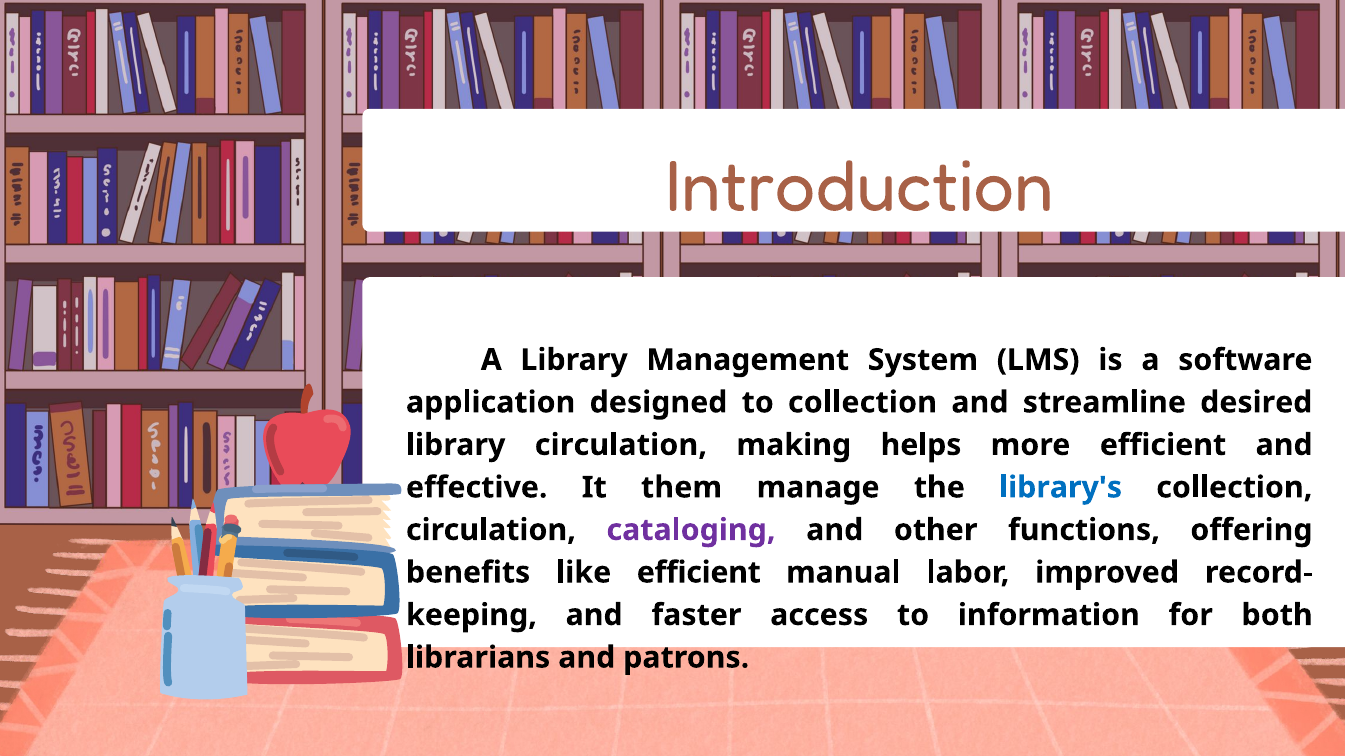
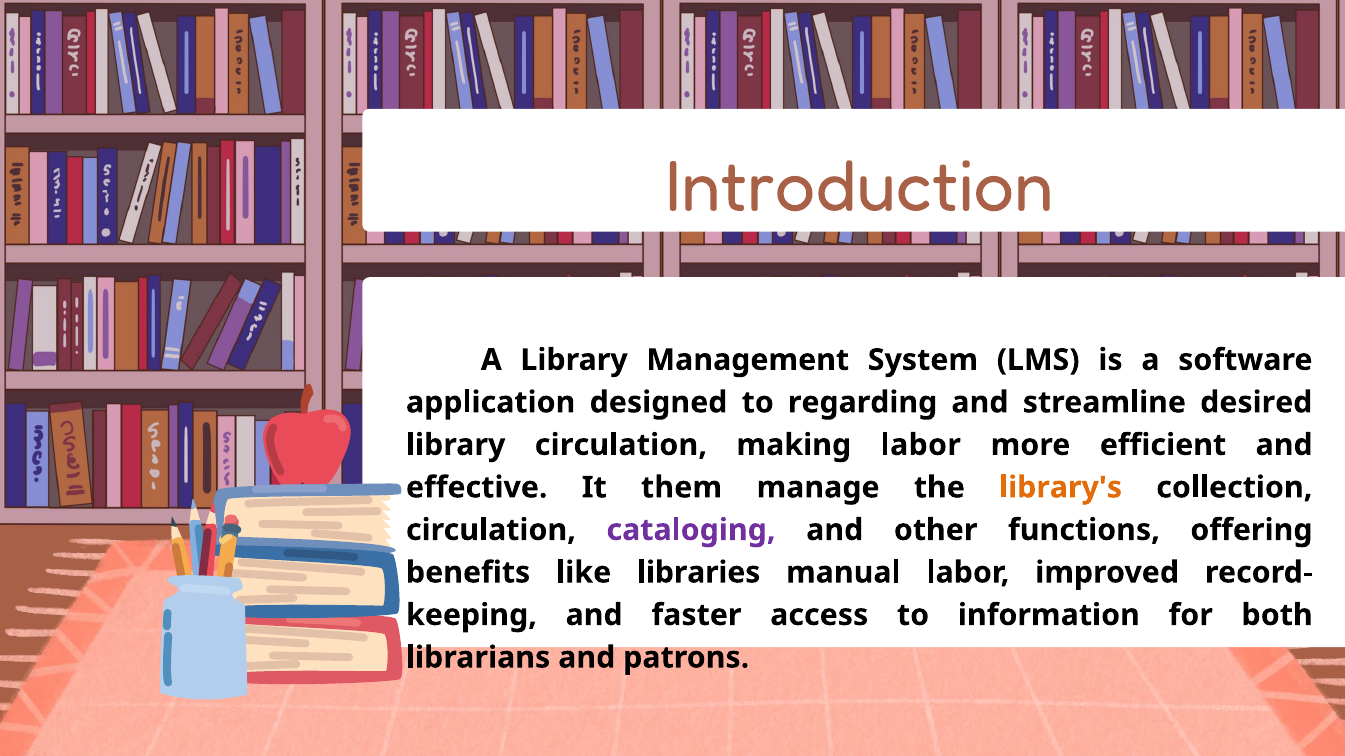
to collection: collection -> regarding (863, 403)
making helps: helps -> labor (921, 445)
library's colour: blue -> orange (1061, 488)
like efficient: efficient -> libraries (699, 573)
